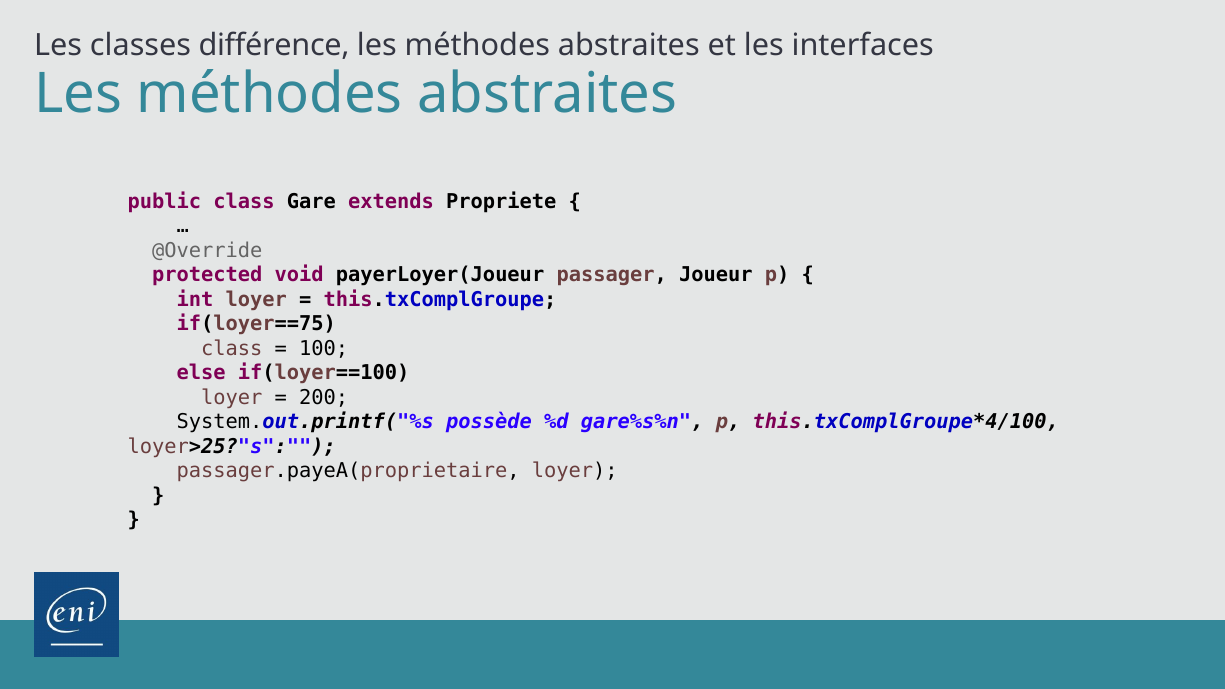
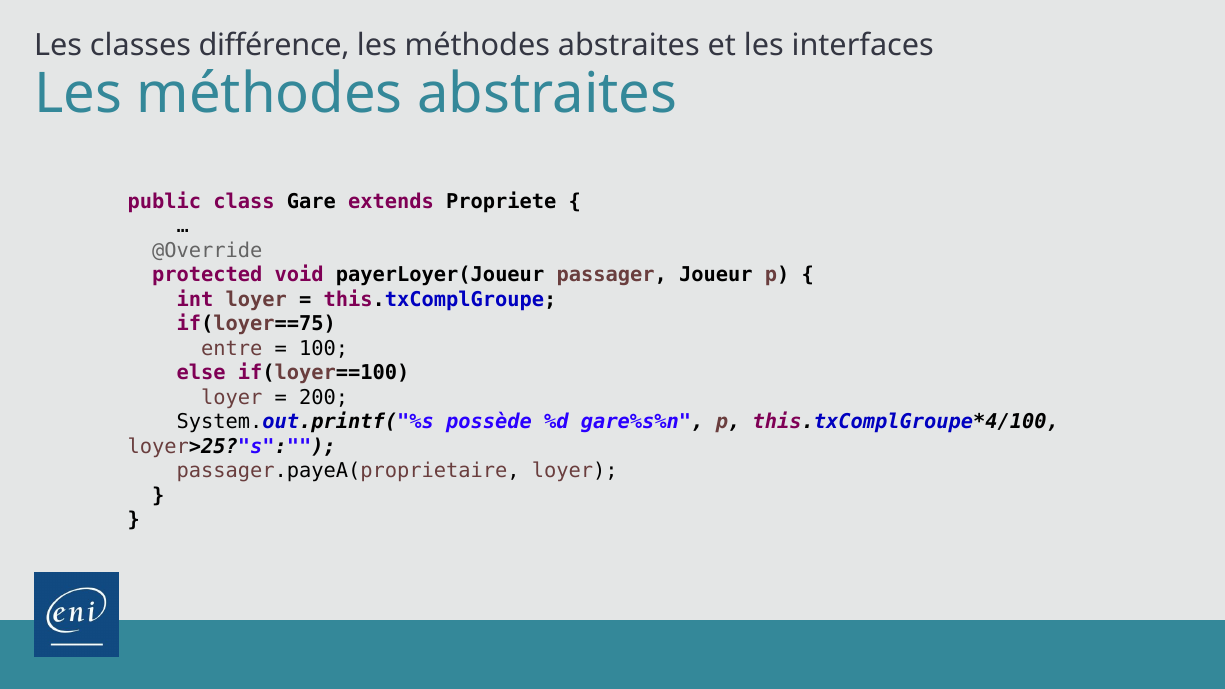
class: class -> entre (232, 349)
